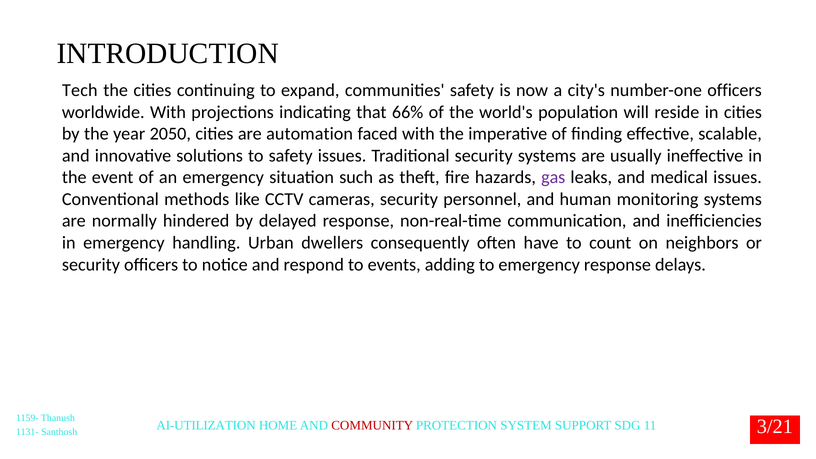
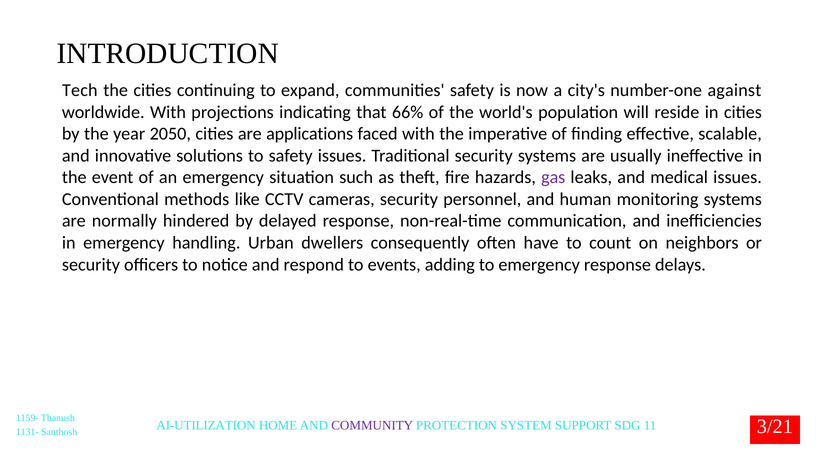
number-one officers: officers -> against (734, 90)
automation: automation -> applications (310, 134)
COMMUNITY colour: red -> purple (372, 425)
